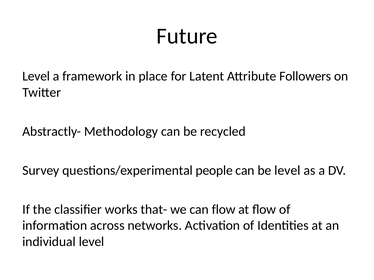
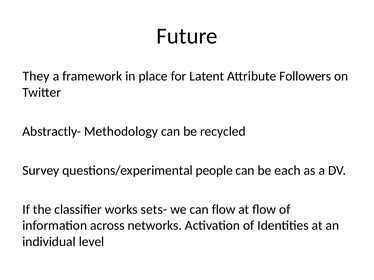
Level: Level -> They (36, 76)
be level: level -> each (288, 171)
that-: that- -> sets- (154, 210)
